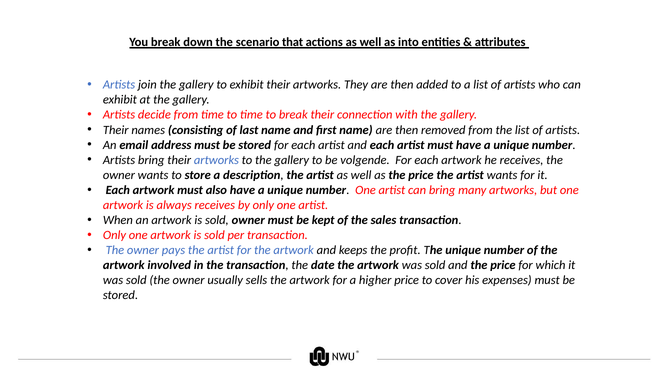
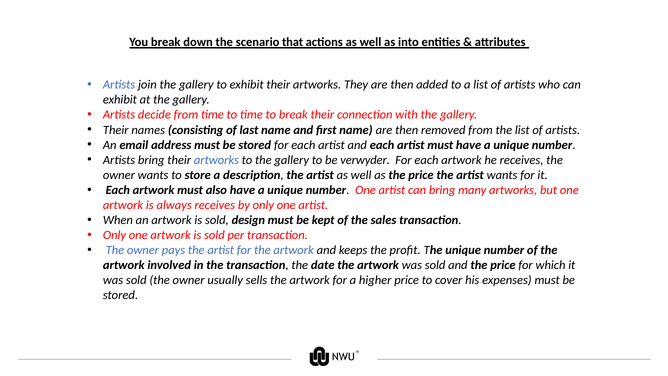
volgende: volgende -> verwyder (365, 160)
sold owner: owner -> design (248, 220)
